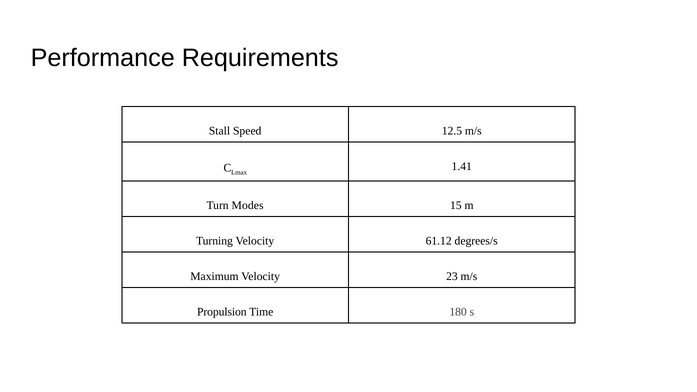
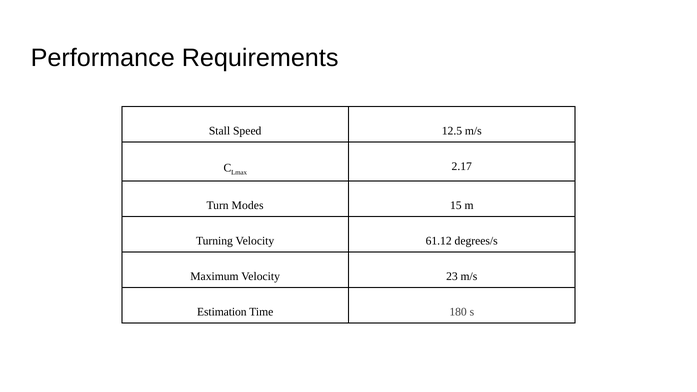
1.41: 1.41 -> 2.17 (462, 166)
Propulsion: Propulsion -> Estimation (222, 312)
